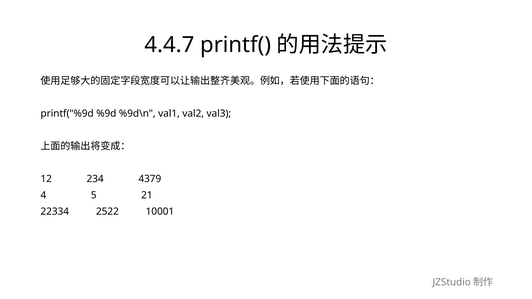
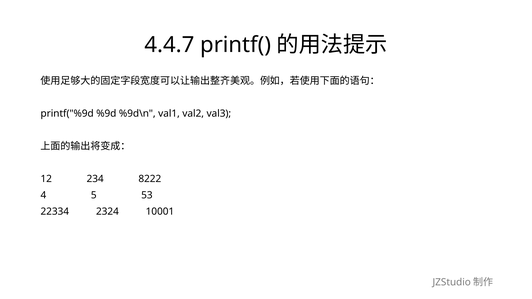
4379: 4379 -> 8222 (150, 179)
21: 21 -> 53 (147, 195)
2522: 2522 -> 2324 (107, 212)
